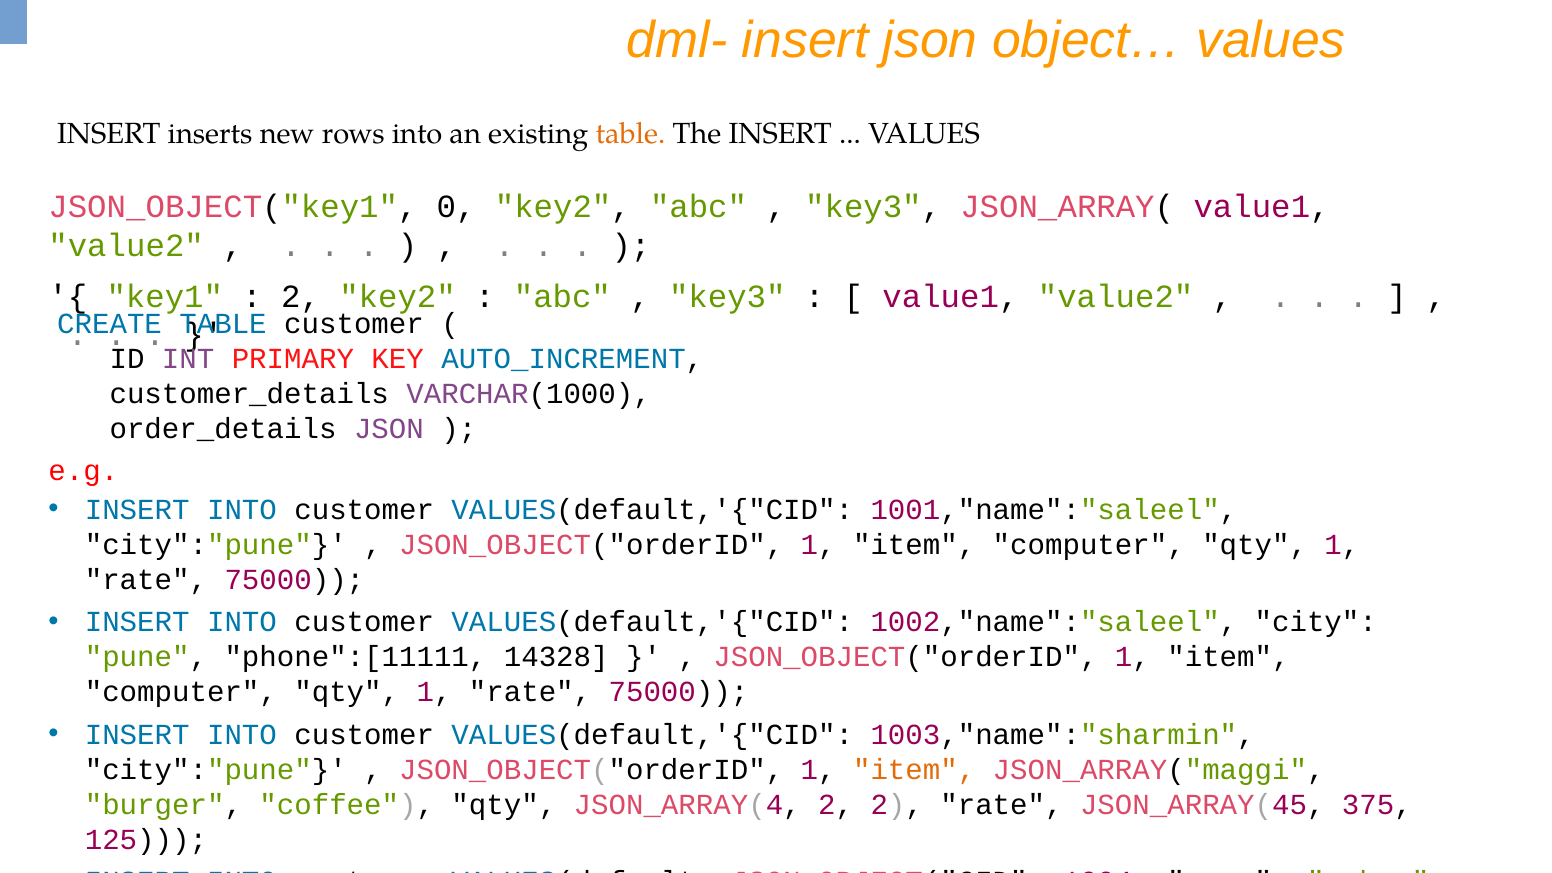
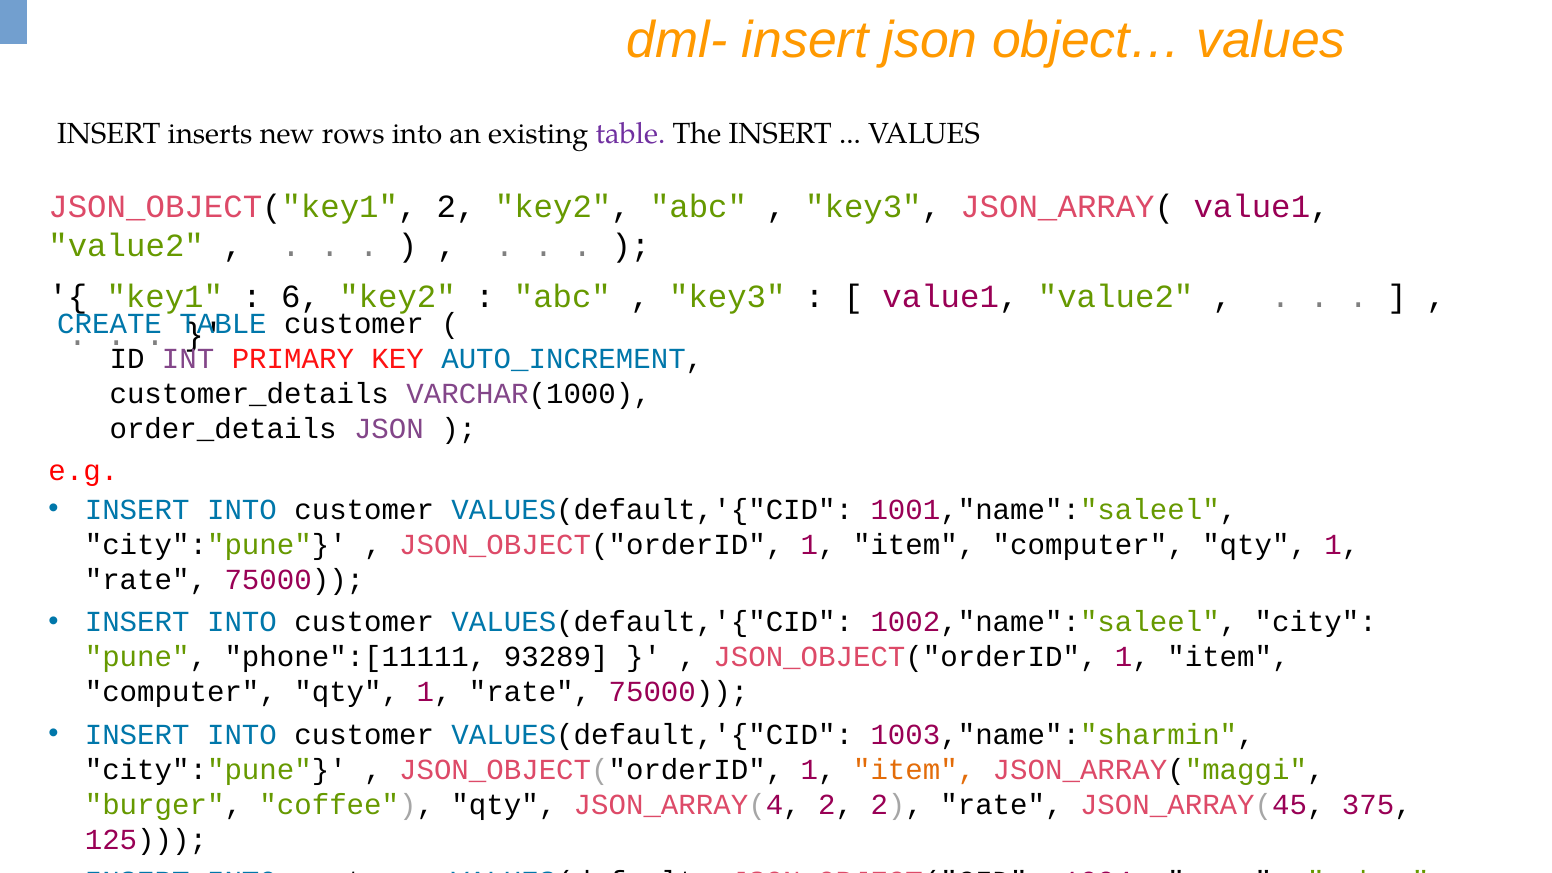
table colour: orange -> purple (630, 134)
JSON_OBJECT("key1 0: 0 -> 2 (456, 207)
2: 2 -> 6 (301, 296)
14328: 14328 -> 93289 (556, 657)
